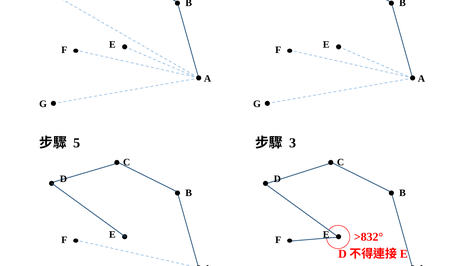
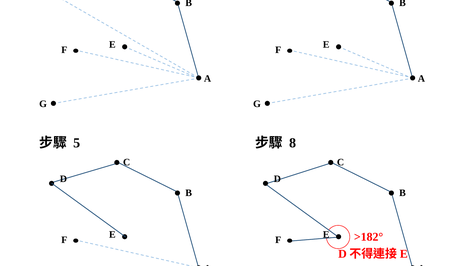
3: 3 -> 8 (293, 143)
>832°: >832° -> >182° (369, 237)
